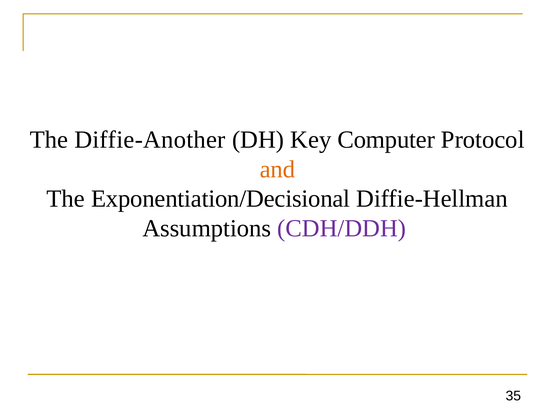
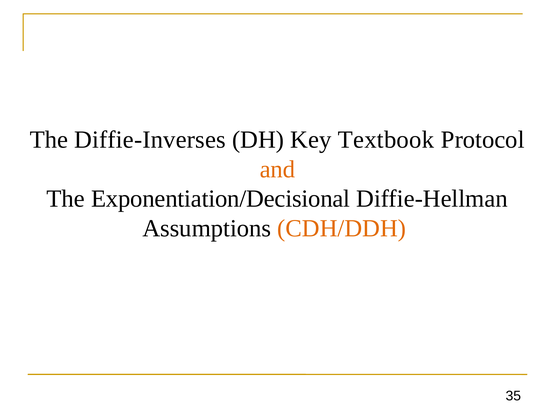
Diffie-Another: Diffie-Another -> Diffie-Inverses (150, 140)
Computer: Computer -> Textbook (386, 140)
CDH/DDH colour: purple -> orange (342, 229)
